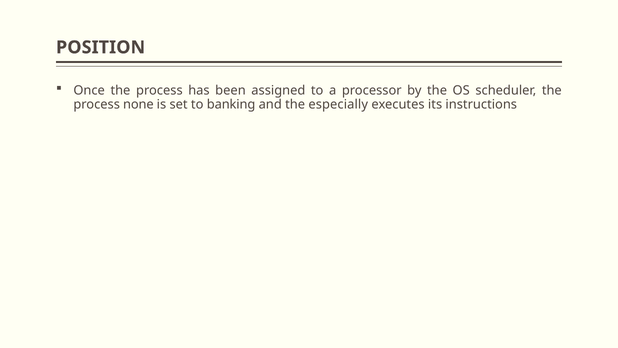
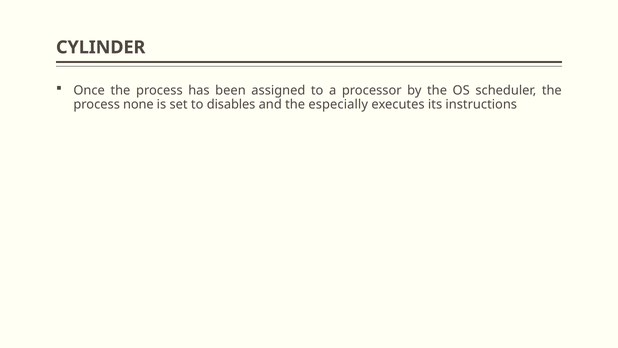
POSITION: POSITION -> CYLINDER (101, 47)
banking: banking -> disables (231, 104)
